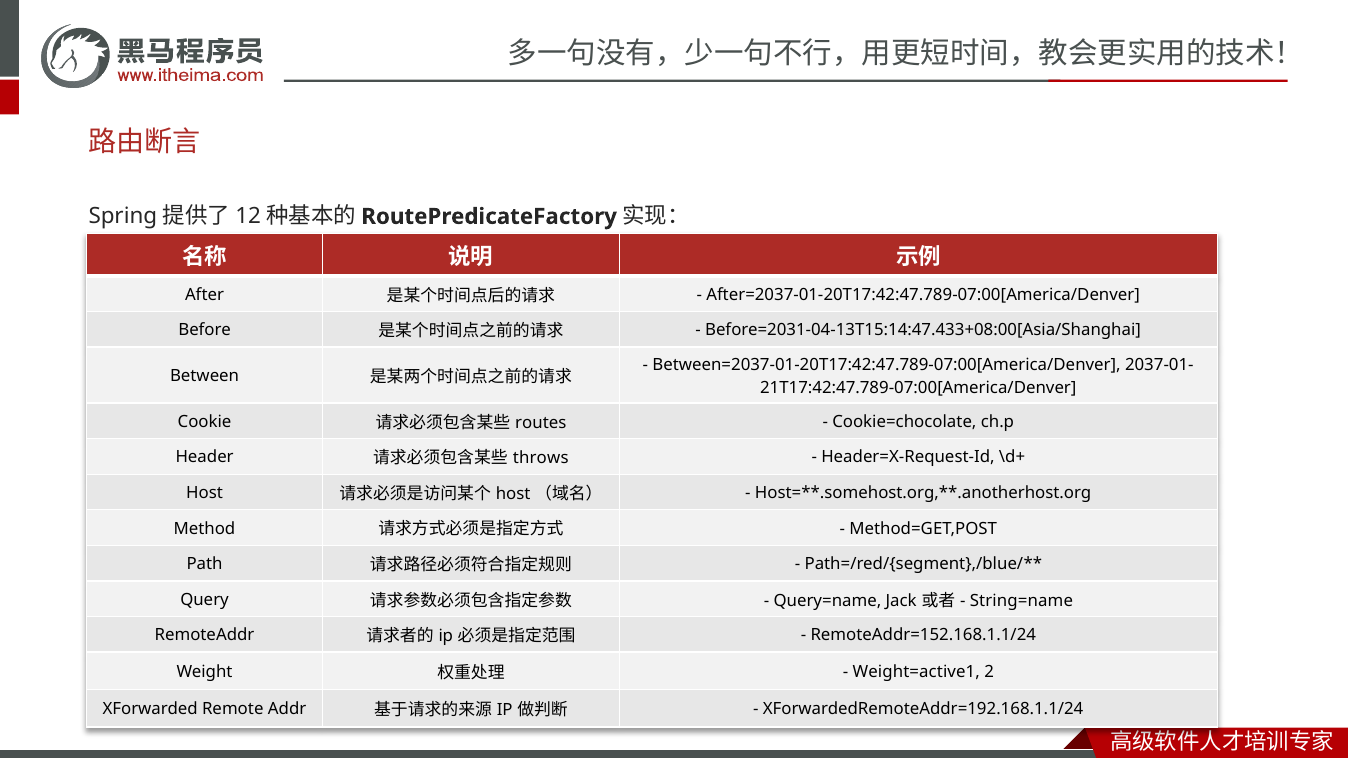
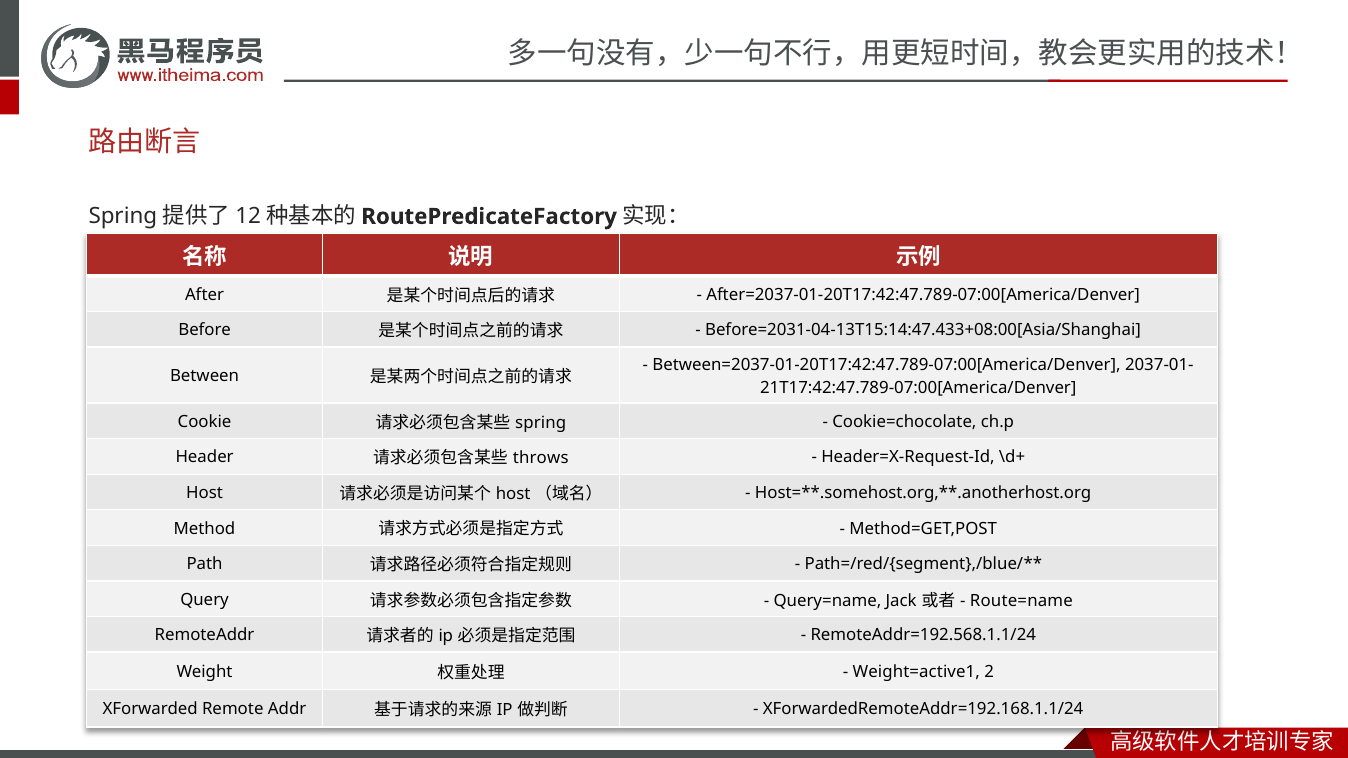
routes: routes -> spring (541, 423)
String=name: String=name -> Route=name (1021, 601)
RemoteAddr=152.168.1.1/24: RemoteAddr=152.168.1.1/24 -> RemoteAddr=192.568.1.1/24 (923, 636)
